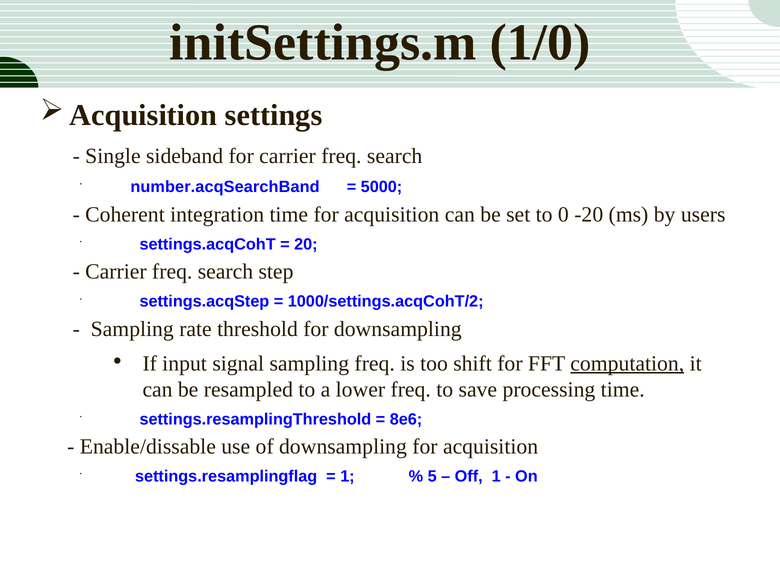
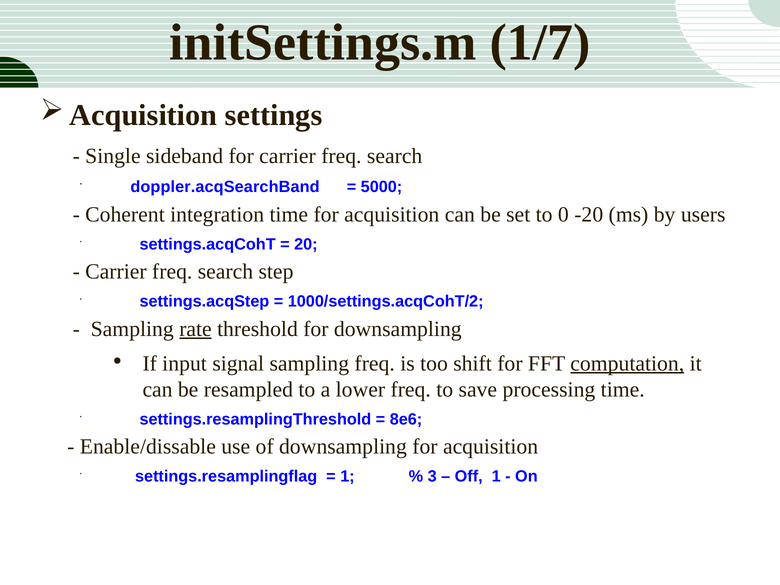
1/0: 1/0 -> 1/7 (540, 43)
number.acqSearchBand: number.acqSearchBand -> doppler.acqSearchBand (225, 187)
rate underline: none -> present (195, 329)
5: 5 -> 3 (432, 476)
